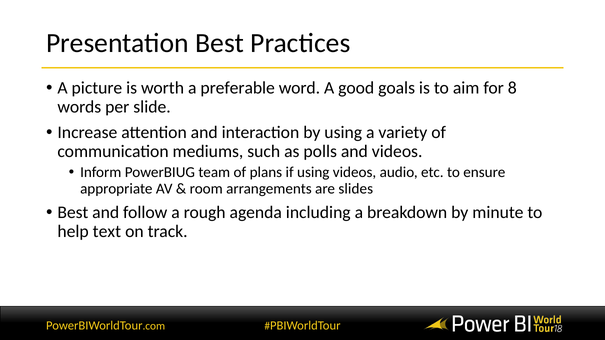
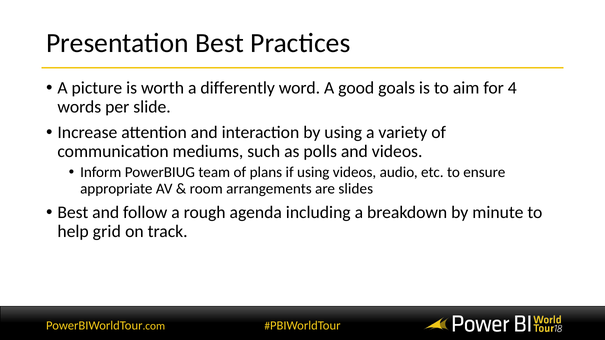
preferable: preferable -> differently (238, 88)
8: 8 -> 4 (512, 88)
text: text -> grid (107, 232)
